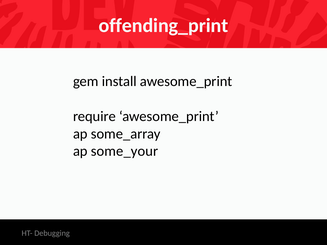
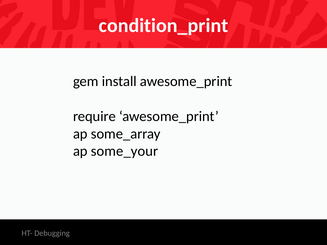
offending_print: offending_print -> condition_print (163, 26)
